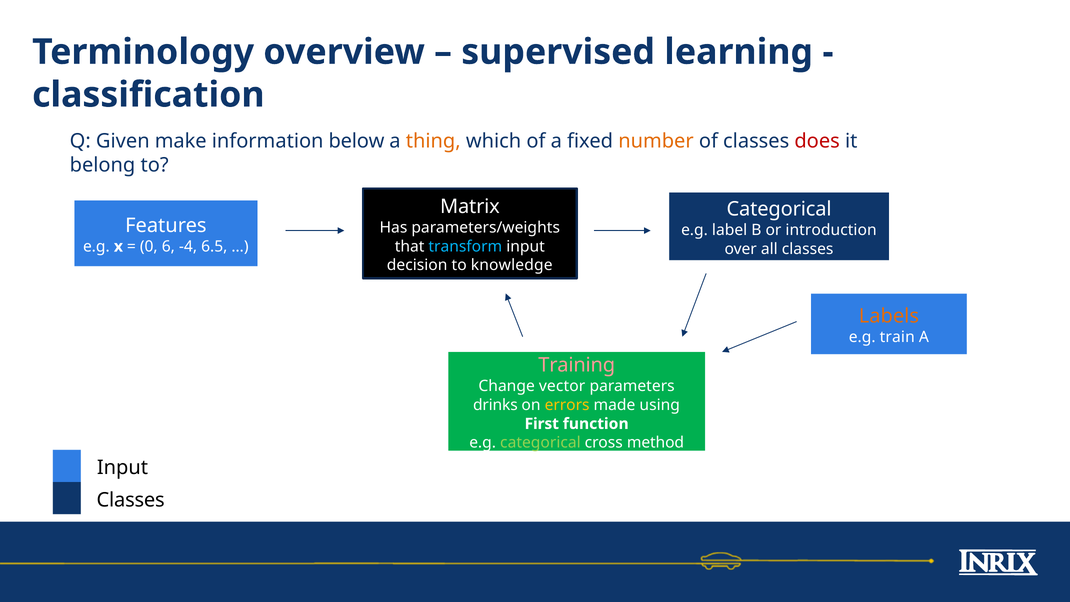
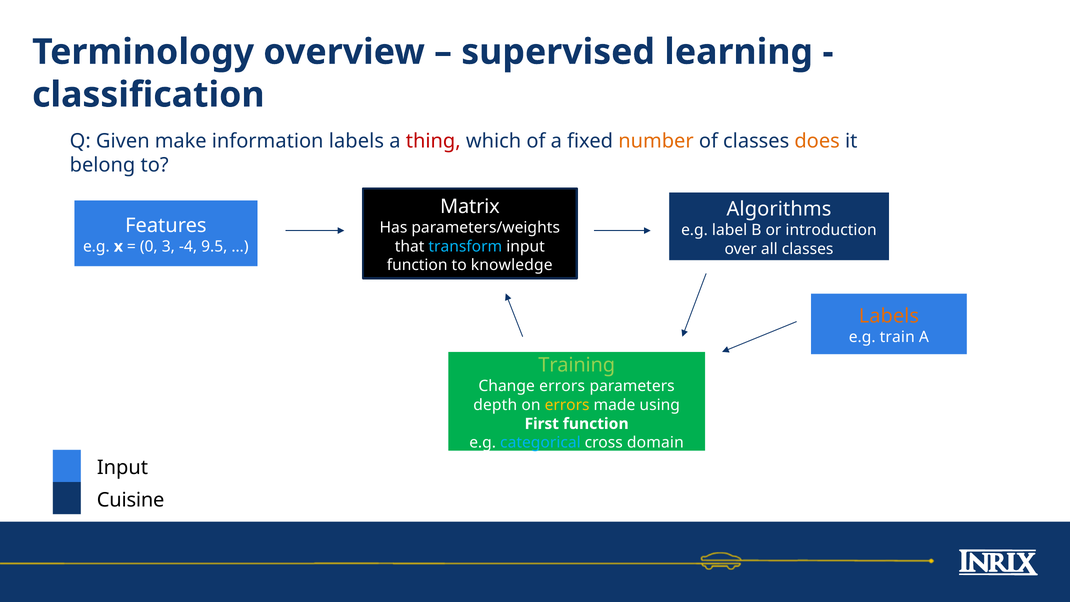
information below: below -> labels (356, 141)
thing colour: orange -> red (433, 141)
does colour: red -> orange (817, 141)
Categorical: Categorical -> Algorithms (779, 209)
6: 6 -> 3 (168, 246)
6.5: 6.5 -> 9.5 (214, 246)
decision: decision -> function (417, 265)
Training colour: pink -> light green (577, 365)
Change vector: vector -> errors (562, 386)
drinks: drinks -> depth (495, 405)
categorical colour: light green -> light blue (540, 442)
method: method -> domain (655, 442)
Classes: Classes -> Cuisine (131, 500)
